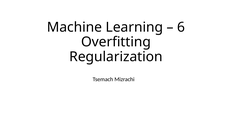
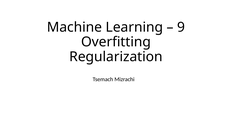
6: 6 -> 9 (181, 27)
